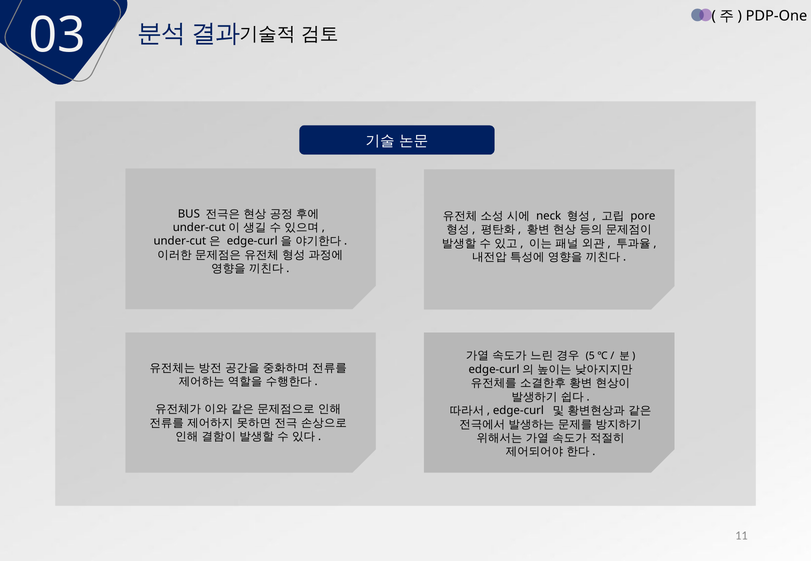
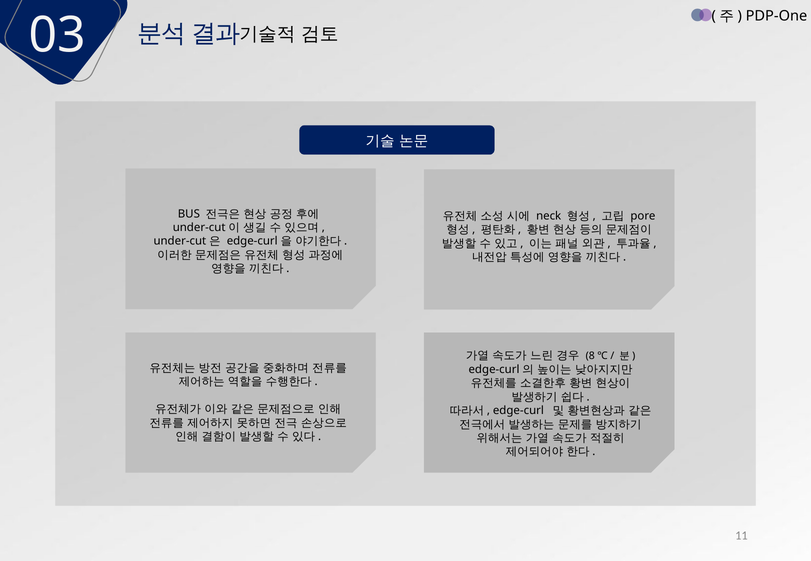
5: 5 -> 8 (590, 356)
